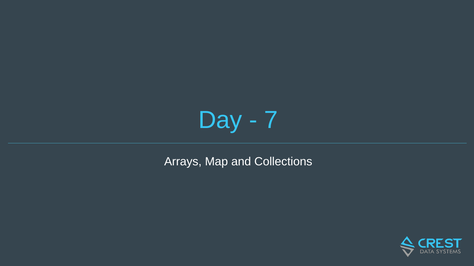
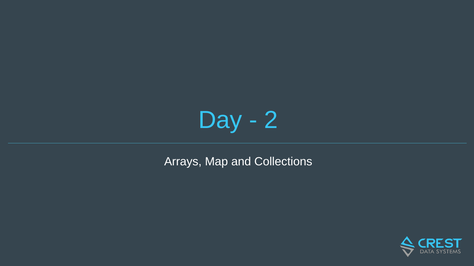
7: 7 -> 2 (271, 120)
